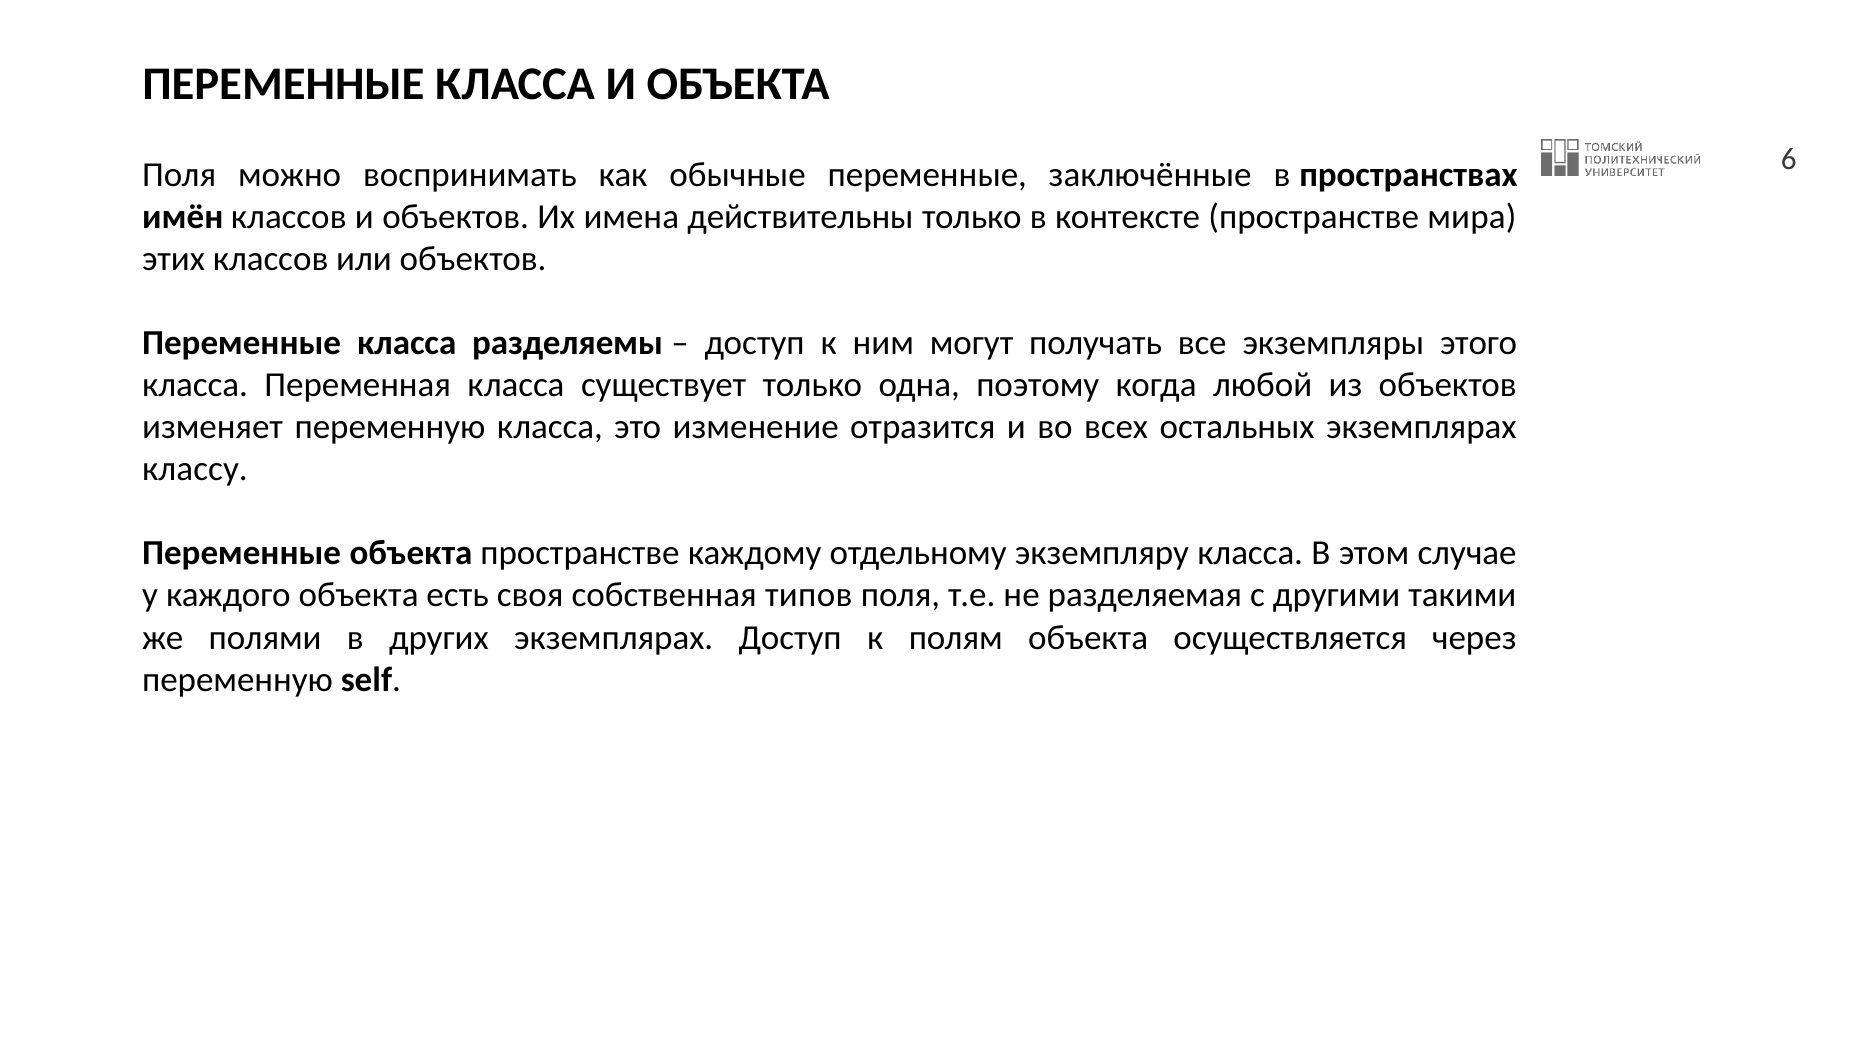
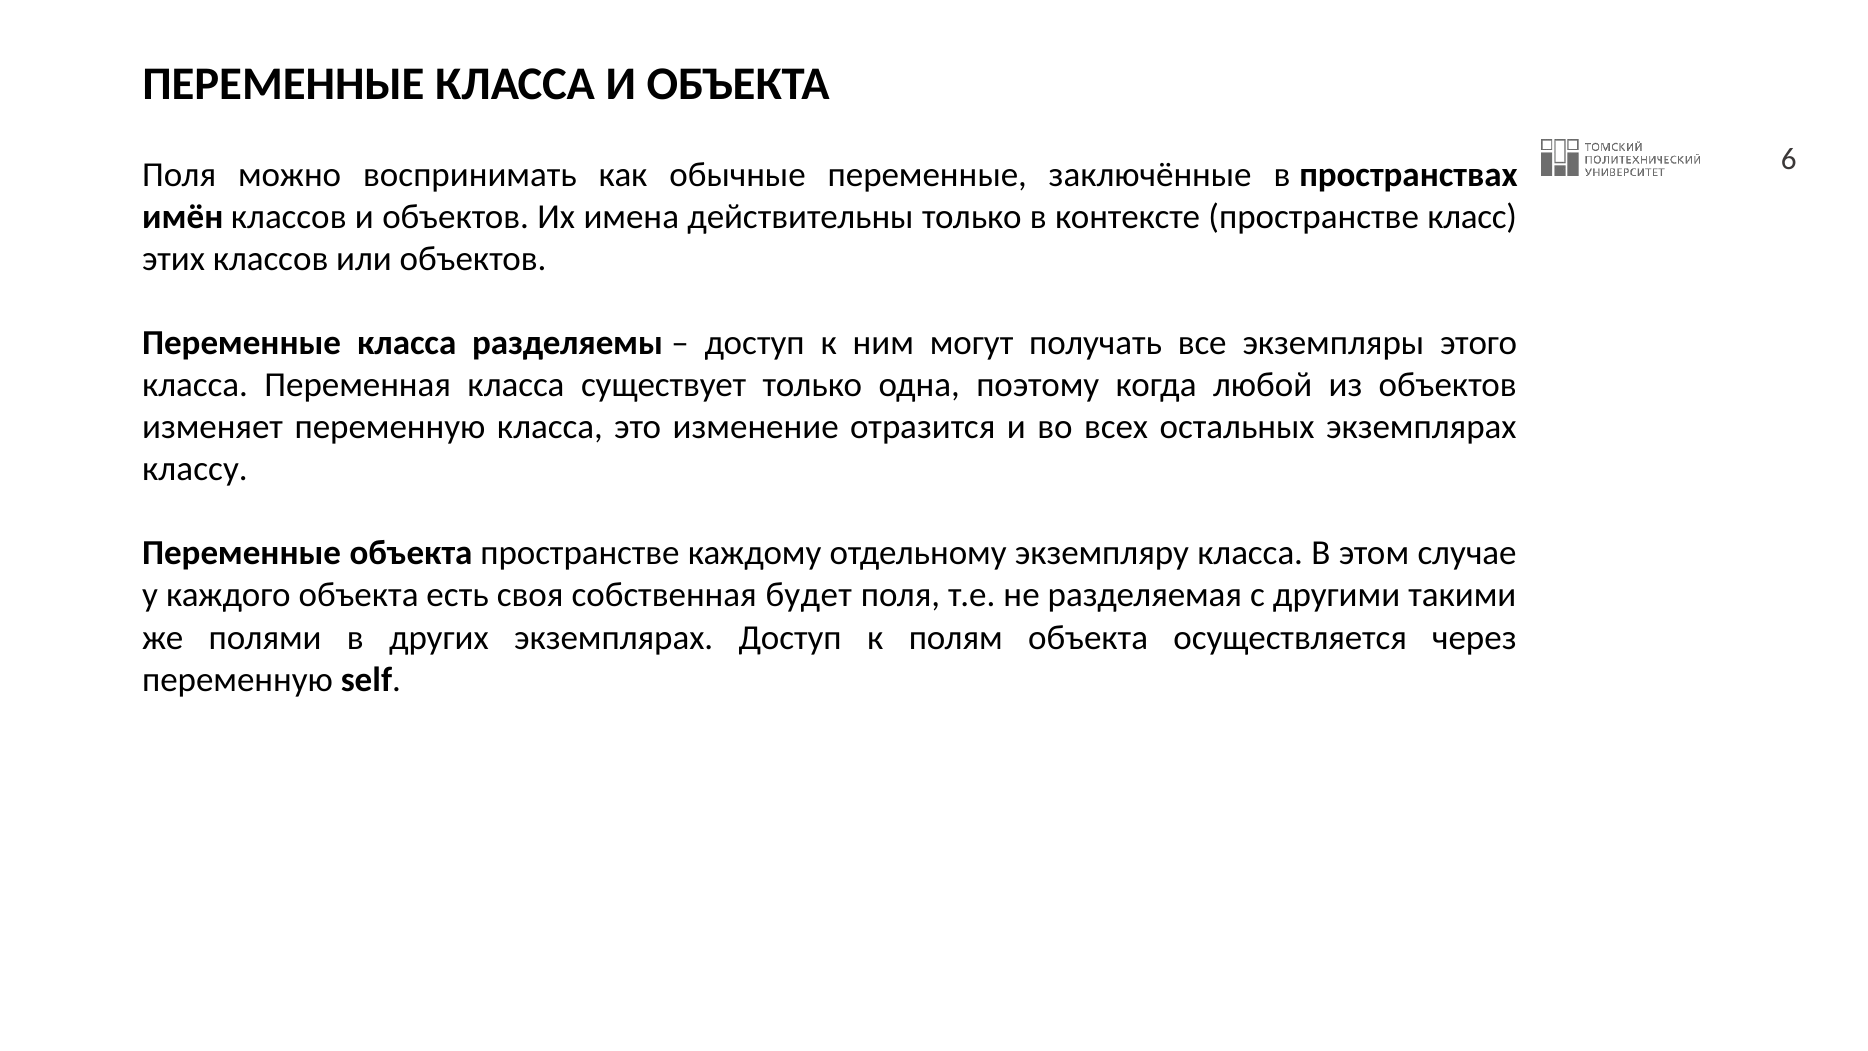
мира: мира -> класс (1472, 217)
типов: типов -> будет (809, 595)
